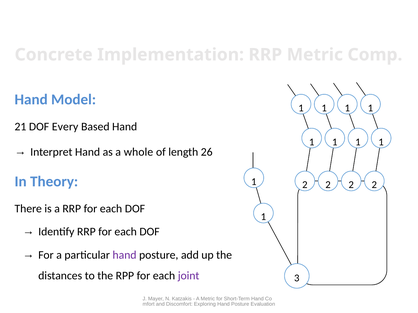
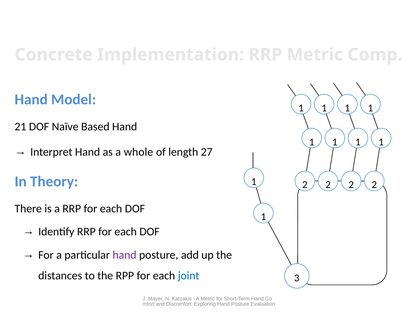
Every: Every -> Naïve (65, 127)
26: 26 -> 27 (207, 152)
joint colour: purple -> blue (189, 276)
